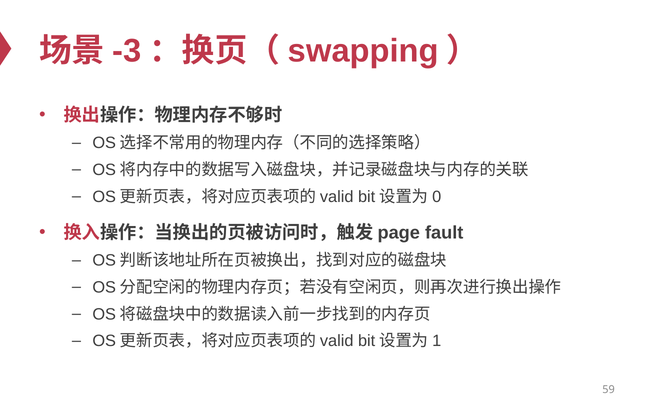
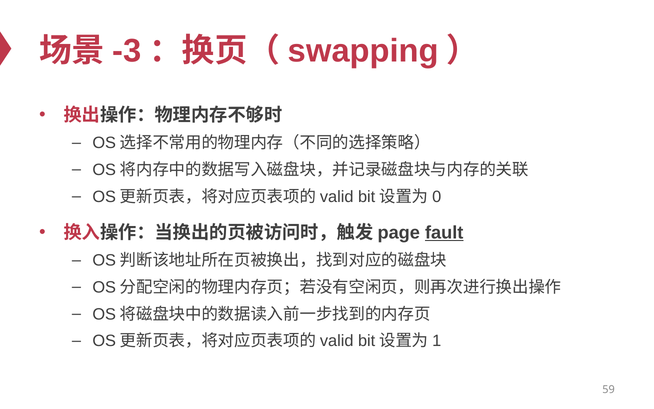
fault underline: none -> present (444, 233)
